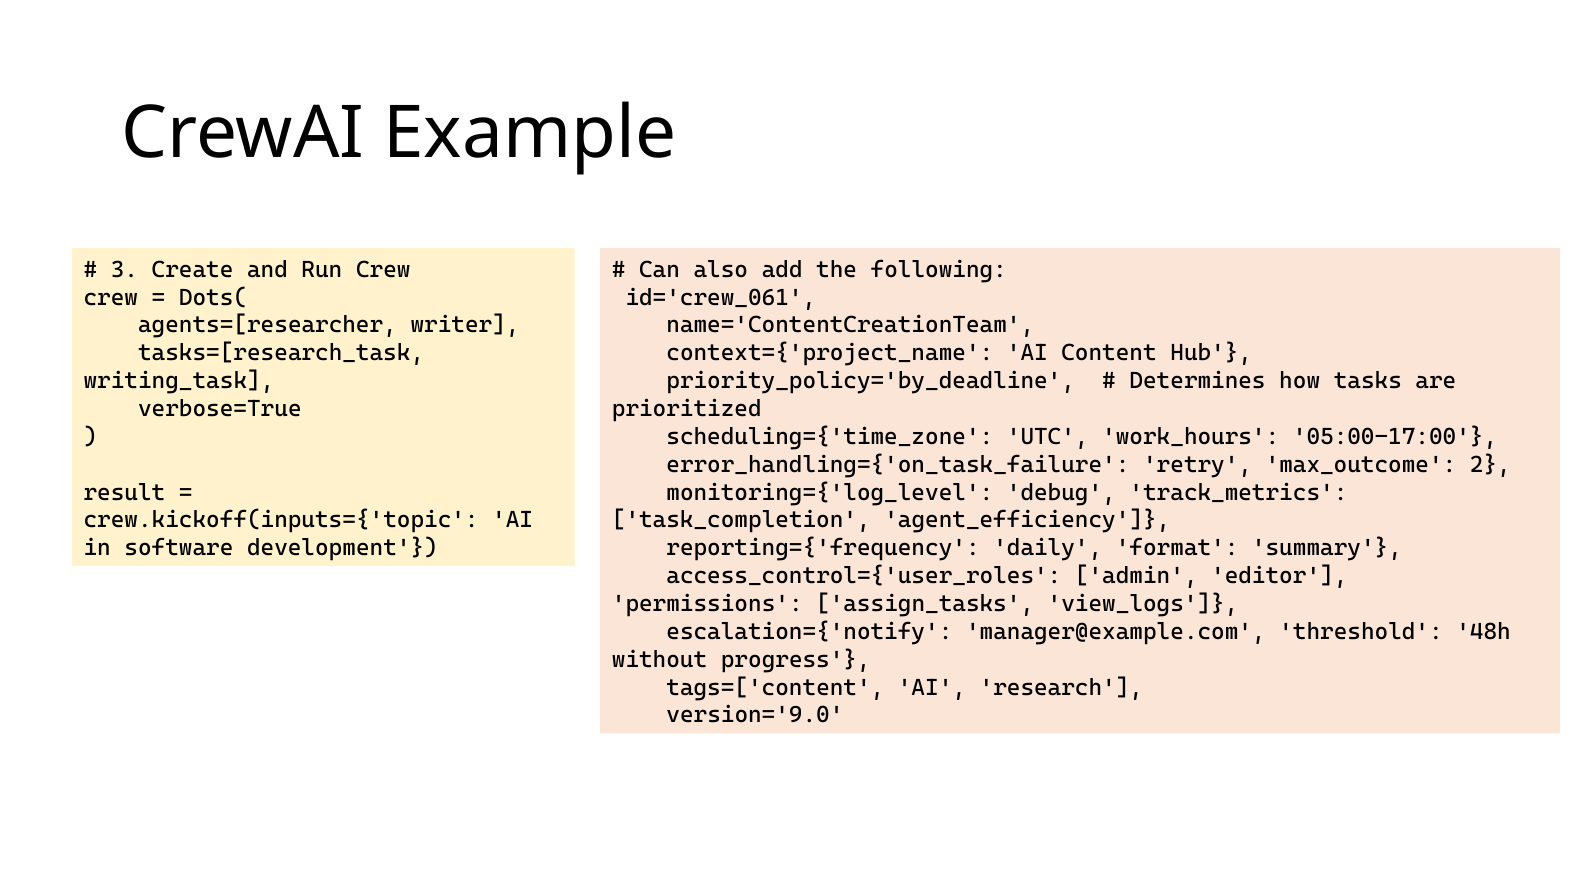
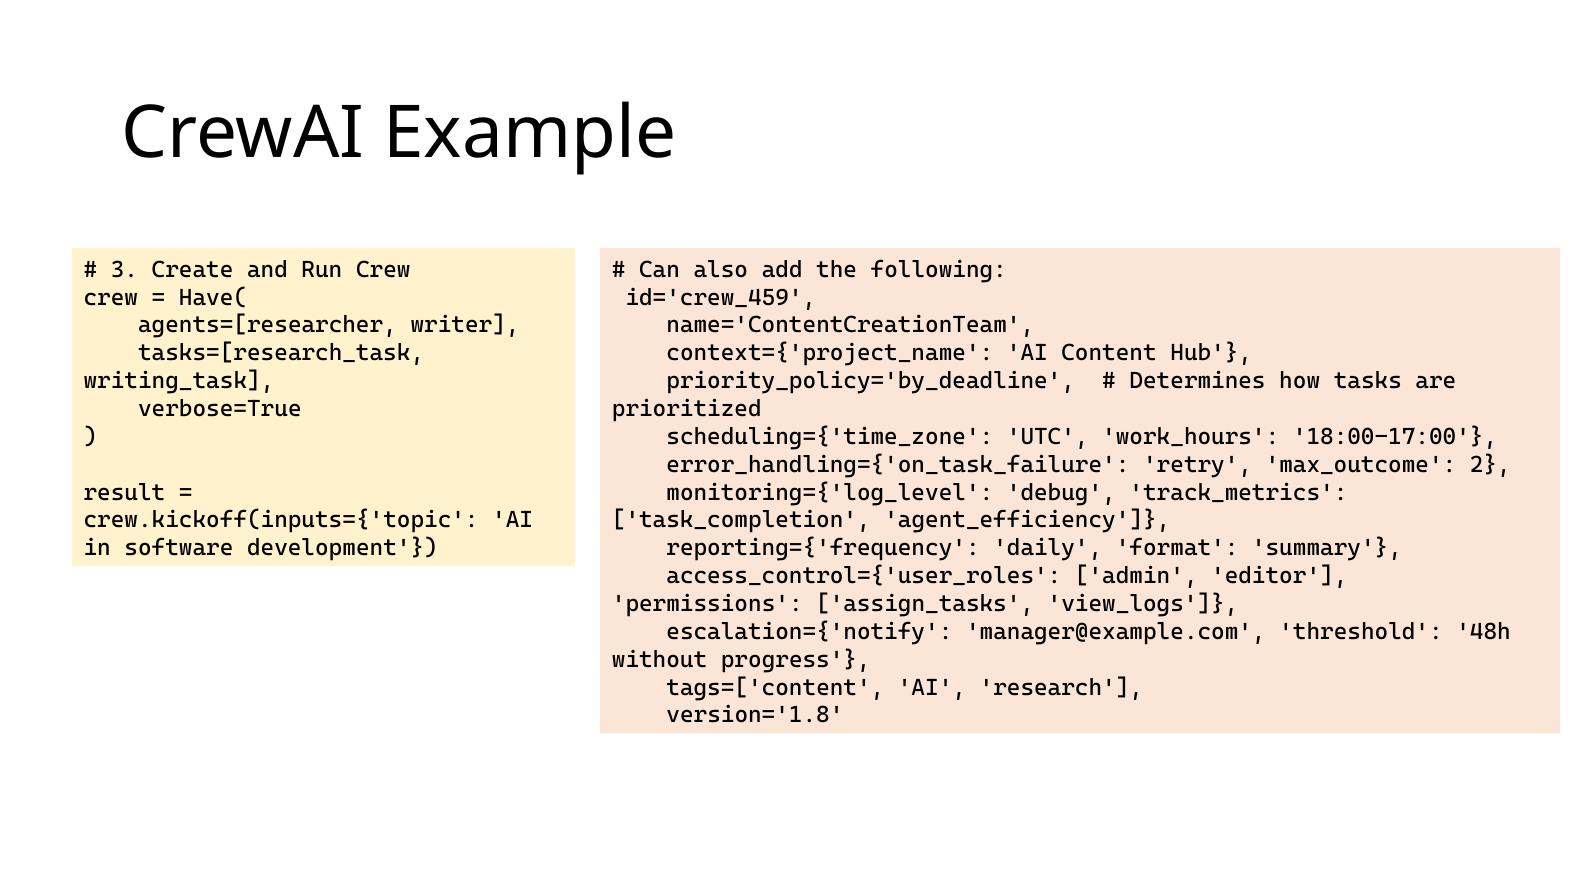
Dots(: Dots( -> Have( (213, 297)
id='crew_061: id='crew_061 -> id='crew_459 (721, 297)
05:00-17:00: 05:00-17:00 -> 18:00-17:00 (1395, 437)
version='9.0: version='9.0 -> version='1.8 (755, 715)
